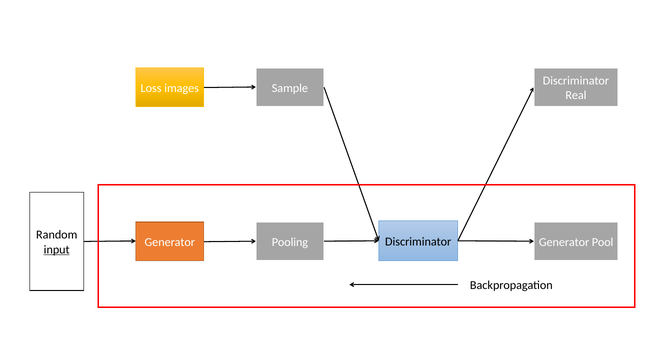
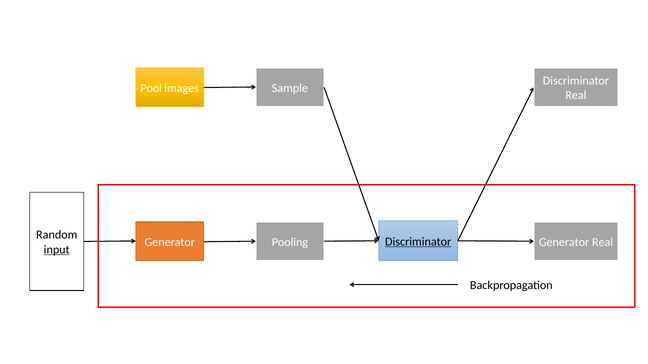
Loss: Loss -> Pool (151, 88)
Discriminator underline: none -> present (418, 242)
Generator Pool: Pool -> Real (603, 242)
